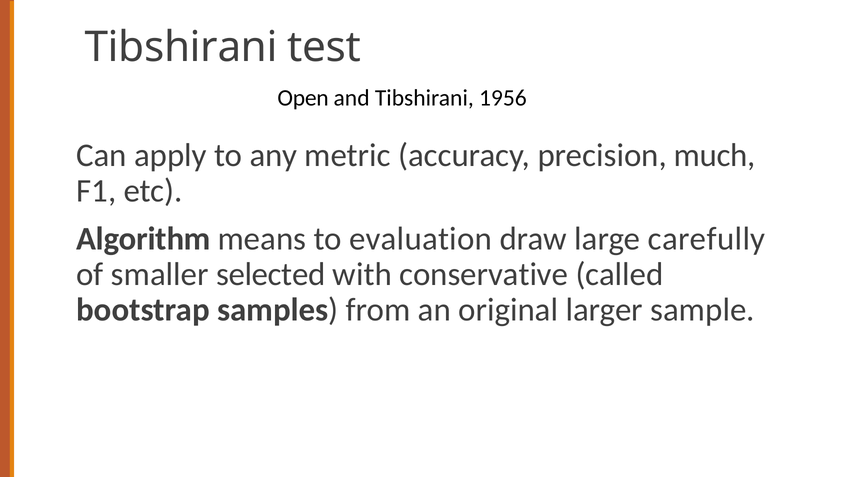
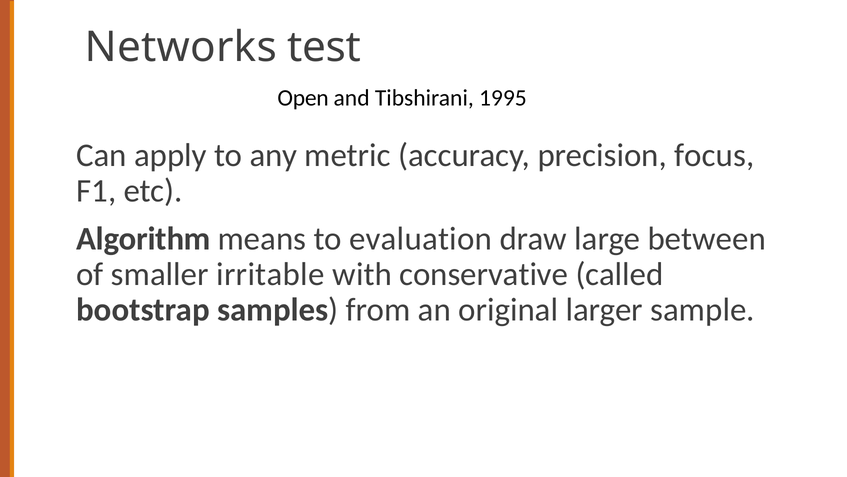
Tibshirani: Tibshirani -> Networks (181, 47)
1956: 1956 -> 1995 (503, 98)
much: much -> focus (714, 155)
carefully: carefully -> between (707, 239)
selected: selected -> irritable (270, 274)
